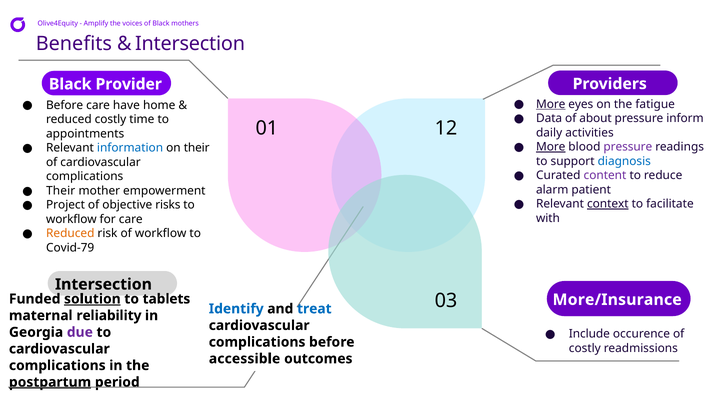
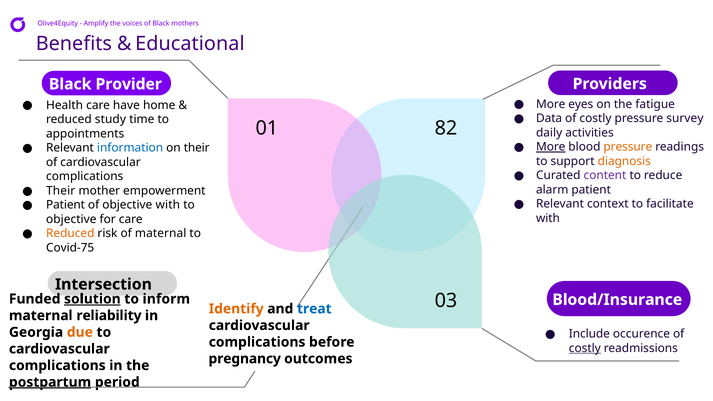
Intersection: Intersection -> Educational (190, 44)
More underline: present -> none (551, 104)
Before: Before -> Health (65, 105)
about: about -> costly (595, 118)
inform: inform -> survey (685, 118)
reduced costly: costly -> study (110, 120)
12: 12 -> 82 (446, 128)
pressure colour: purple -> orange (628, 147)
diagnosis colour: blue -> orange (624, 161)
context underline: present -> none (608, 204)
Project: Project -> Patient (66, 205)
objective risks: risks -> with (168, 205)
workflow: workflow -> objective (71, 219)
of workflow: workflow -> maternal (161, 234)
Covid-79: Covid-79 -> Covid-75 (70, 248)
tablets: tablets -> inform (166, 299)
More/Insurance: More/Insurance -> Blood/Insurance (617, 300)
Identify colour: blue -> orange (236, 309)
due colour: purple -> orange (80, 332)
costly underline: none -> present (585, 348)
accessible: accessible -> pregnancy (245, 359)
